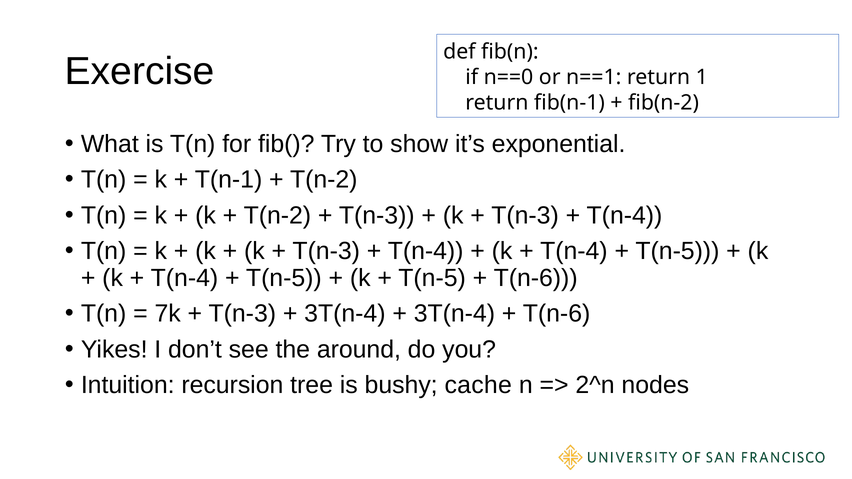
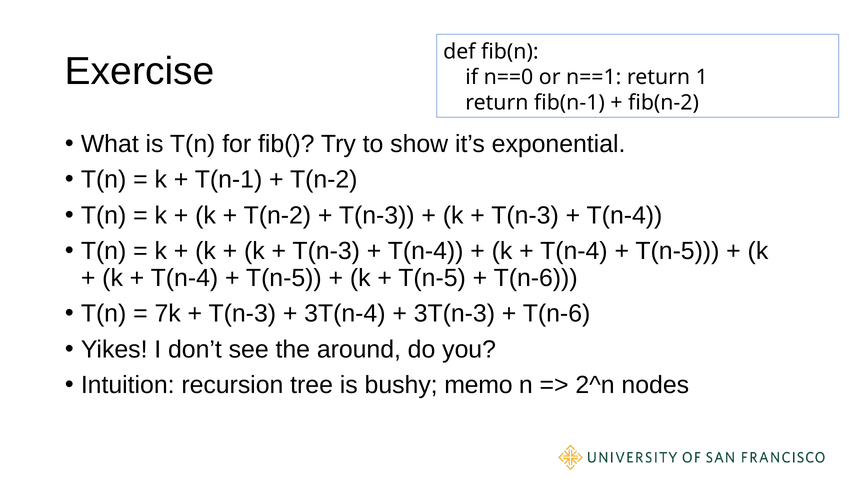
3T(n-4: 3T(n-4 -> 3T(n-3 (454, 314)
cache: cache -> memo (478, 385)
